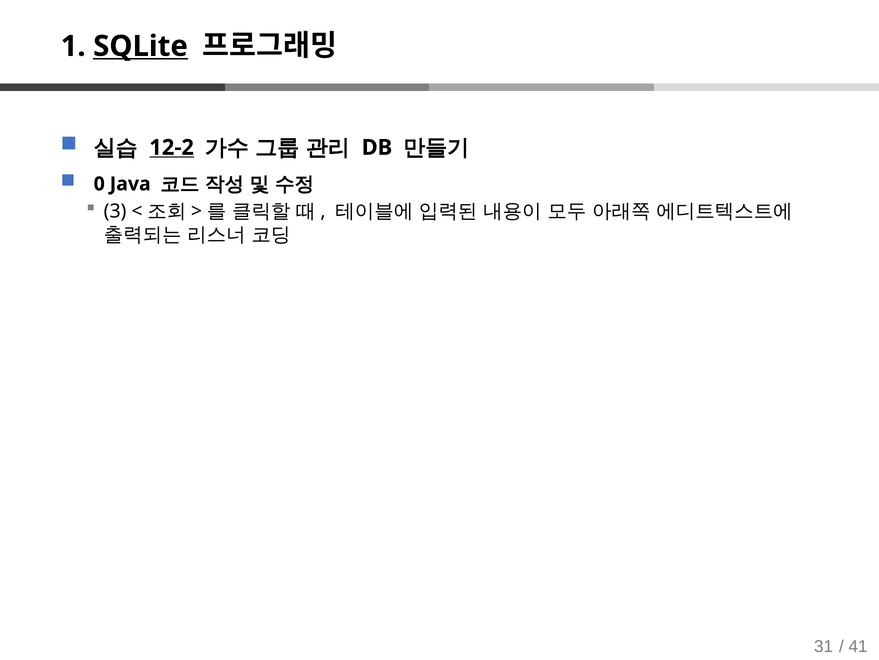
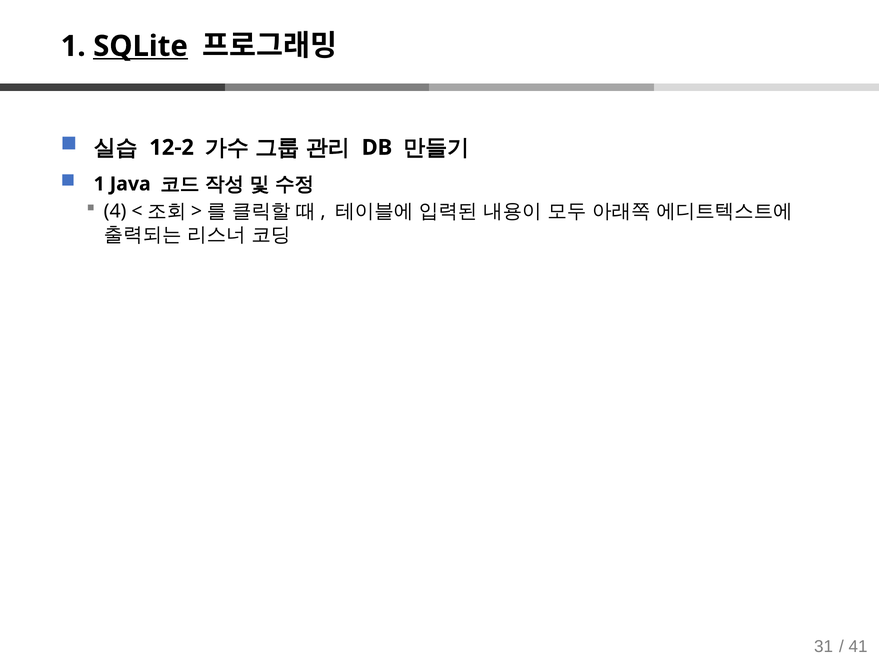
12-2 underline: present -> none (172, 147)
0: 0 -> 1 (99, 184)
3: 3 -> 4 (115, 211)
